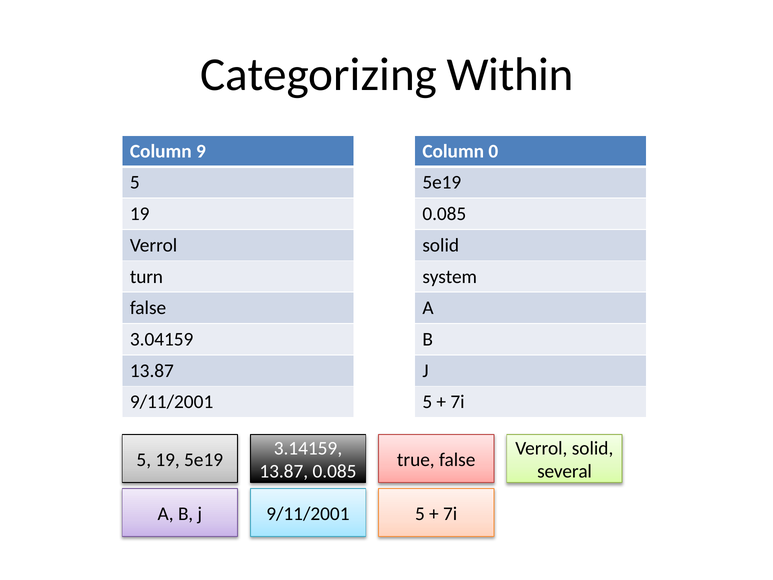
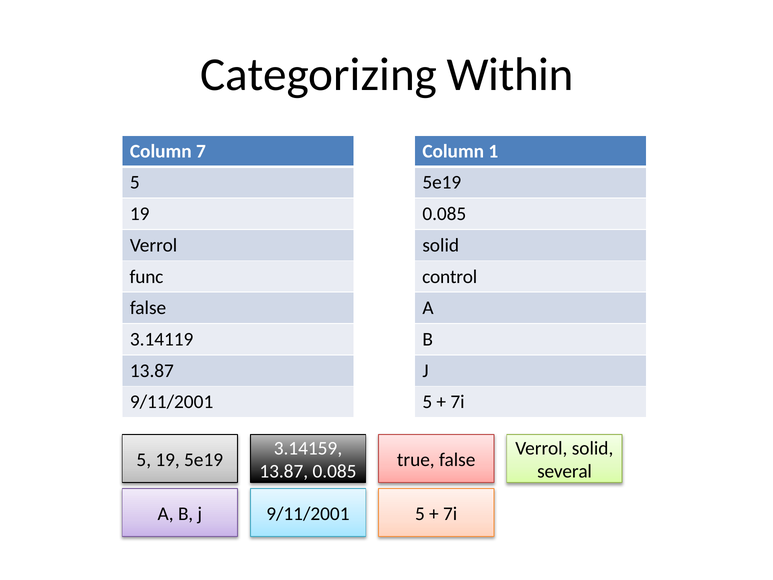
9: 9 -> 7 (201, 151)
0: 0 -> 1 (493, 151)
turn: turn -> func (146, 277)
system: system -> control (450, 277)
3.04159: 3.04159 -> 3.14119 (162, 339)
